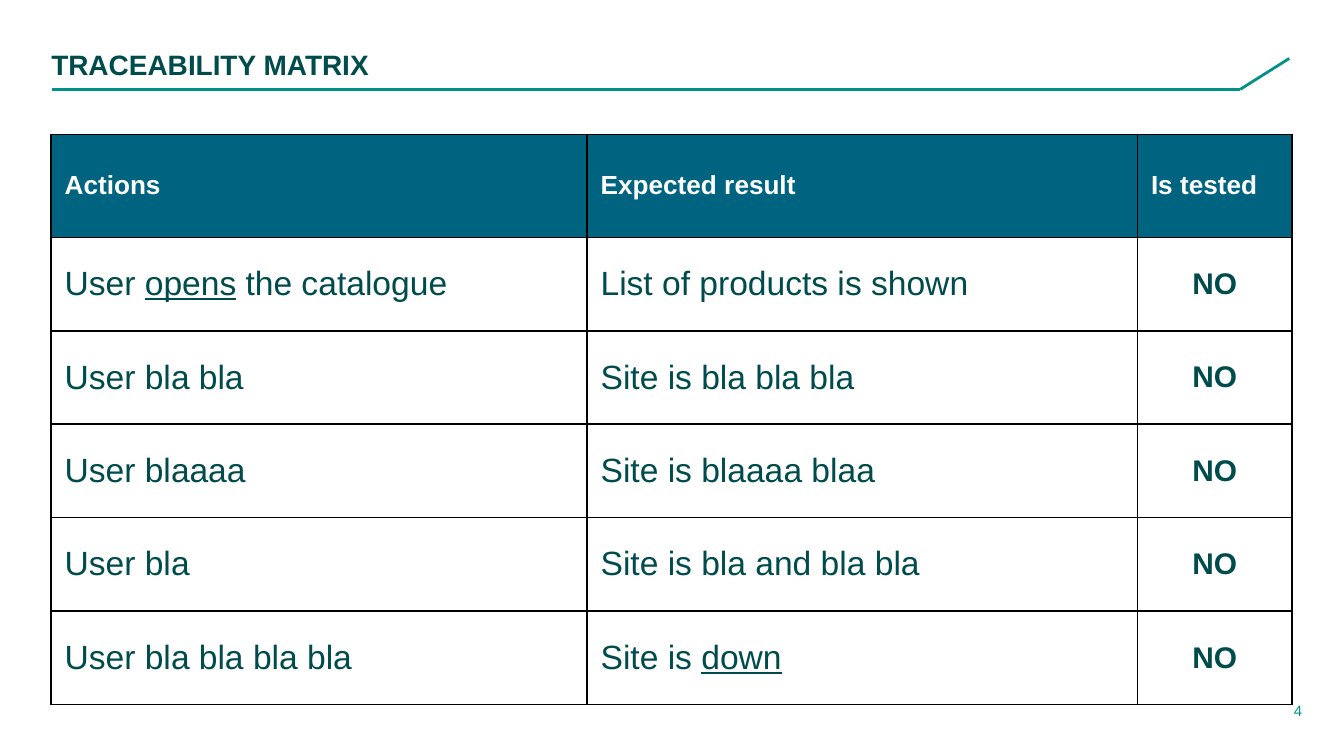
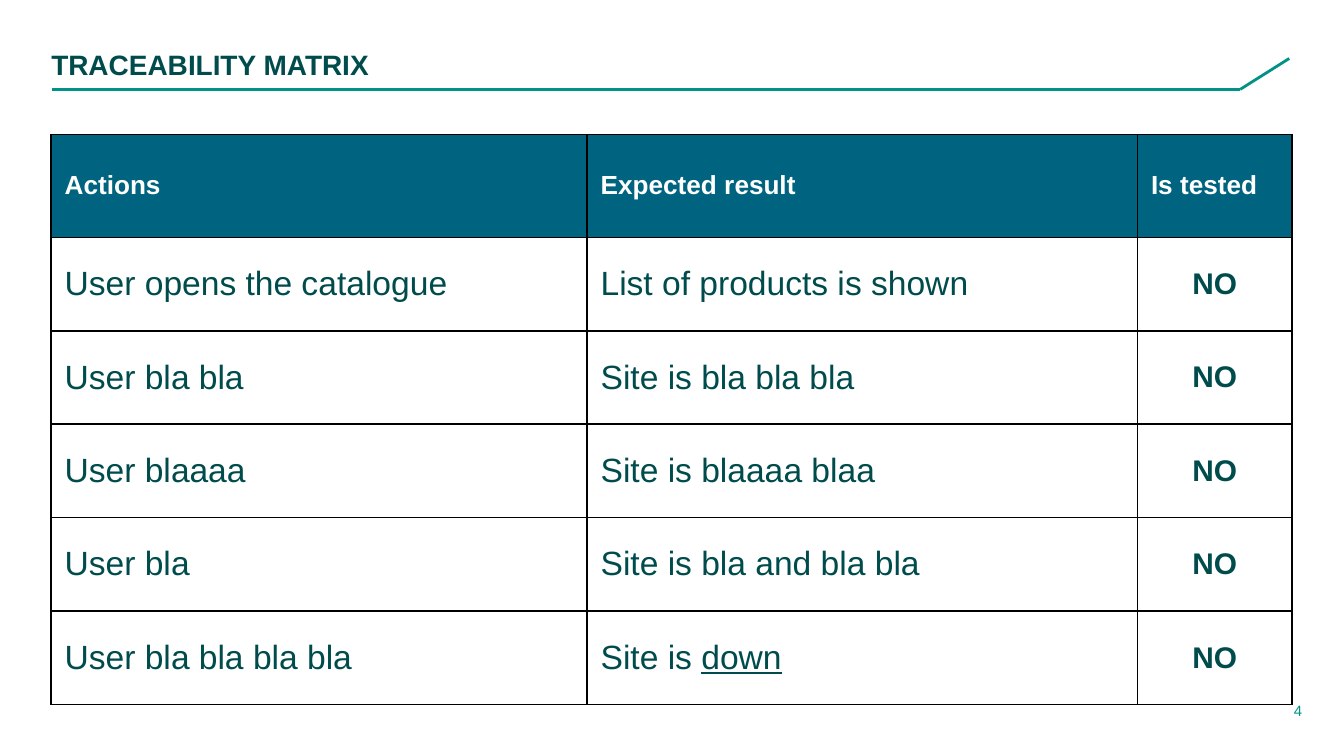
opens underline: present -> none (191, 285)
